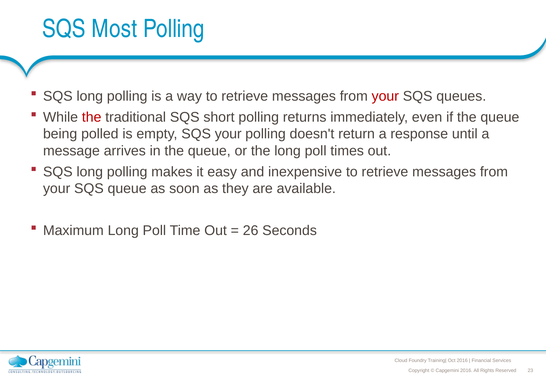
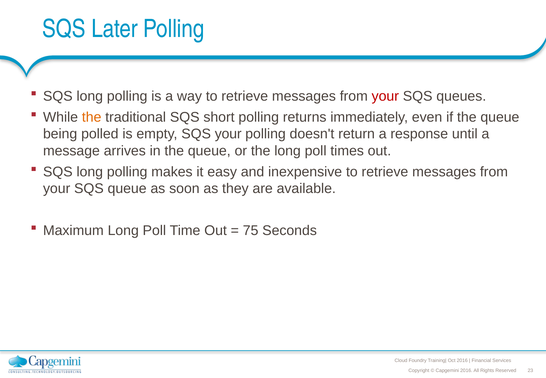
Most: Most -> Later (115, 29)
the colour: red -> orange (92, 117)
26: 26 -> 75 (251, 231)
